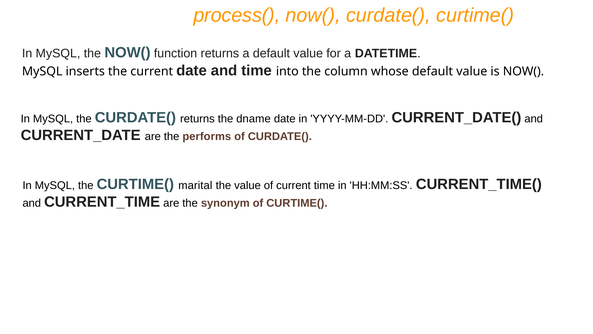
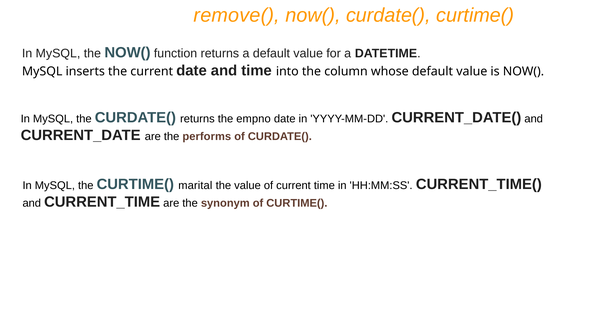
process(: process( -> remove( (237, 15)
dname: dname -> empno (253, 119)
